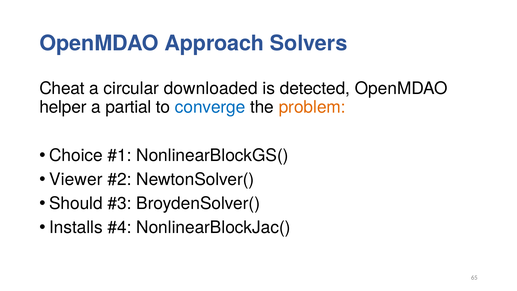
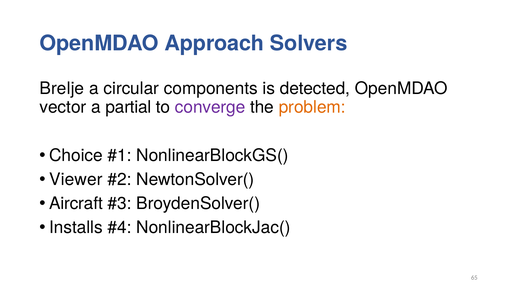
Cheat: Cheat -> Brelje (62, 89)
downloaded: downloaded -> components (211, 89)
helper: helper -> vector (63, 107)
converge colour: blue -> purple (210, 107)
Should: Should -> Aircraft (76, 203)
